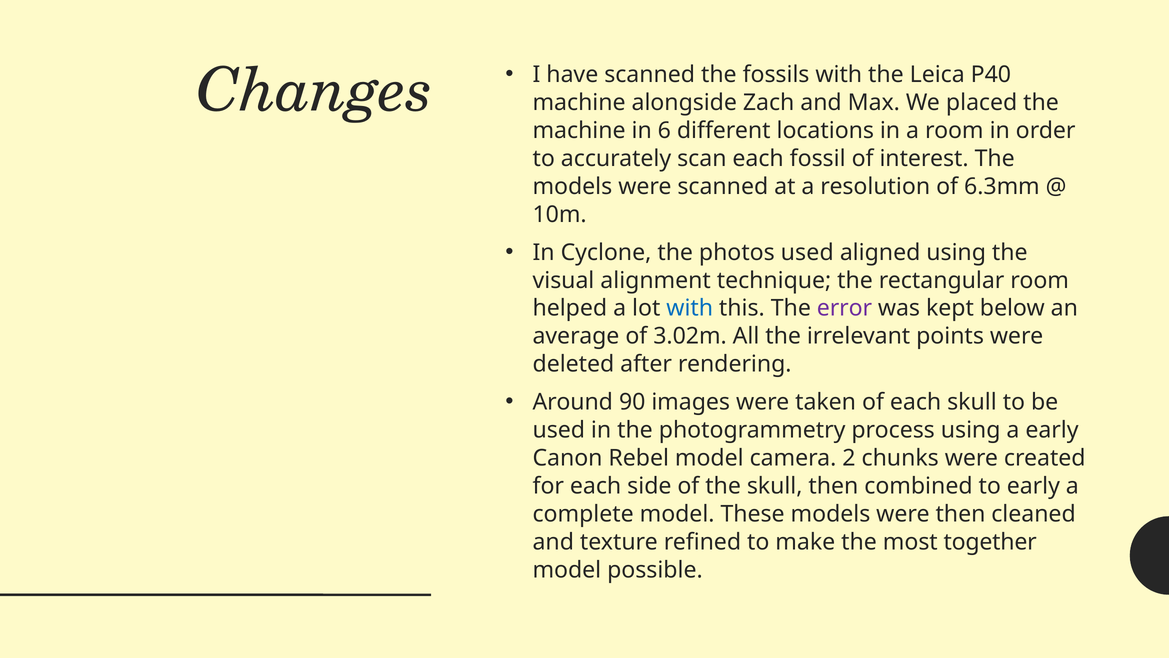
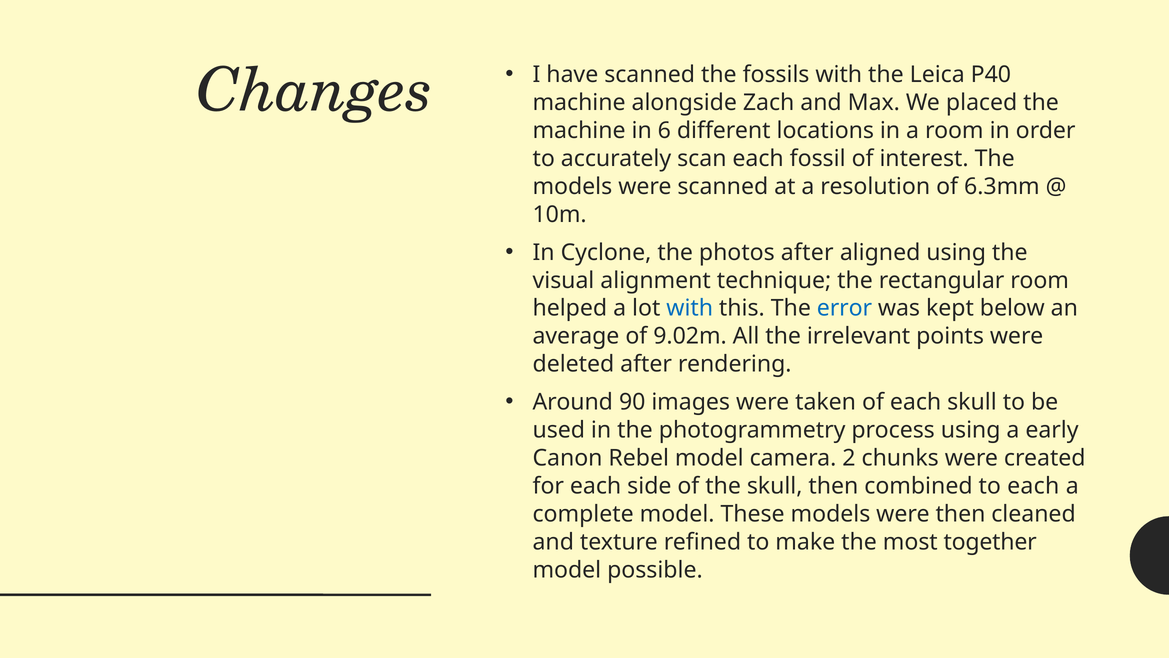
photos used: used -> after (807, 252)
error colour: purple -> blue (844, 308)
3.02m: 3.02m -> 9.02m (690, 336)
to early: early -> each (1033, 486)
